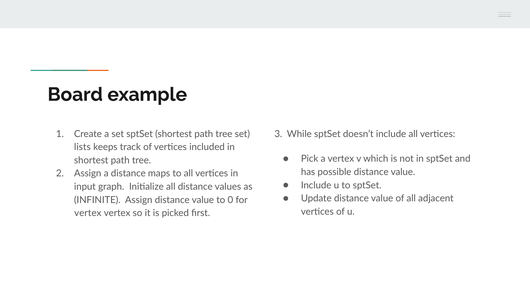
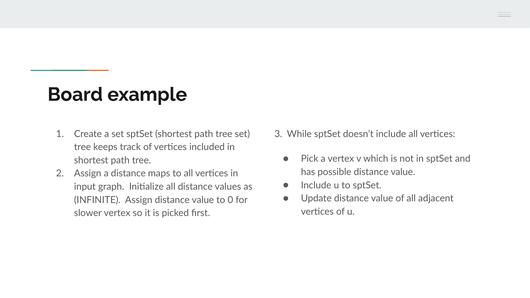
lists: lists -> tree (82, 147)
vertex: vertex -> slower (88, 213)
